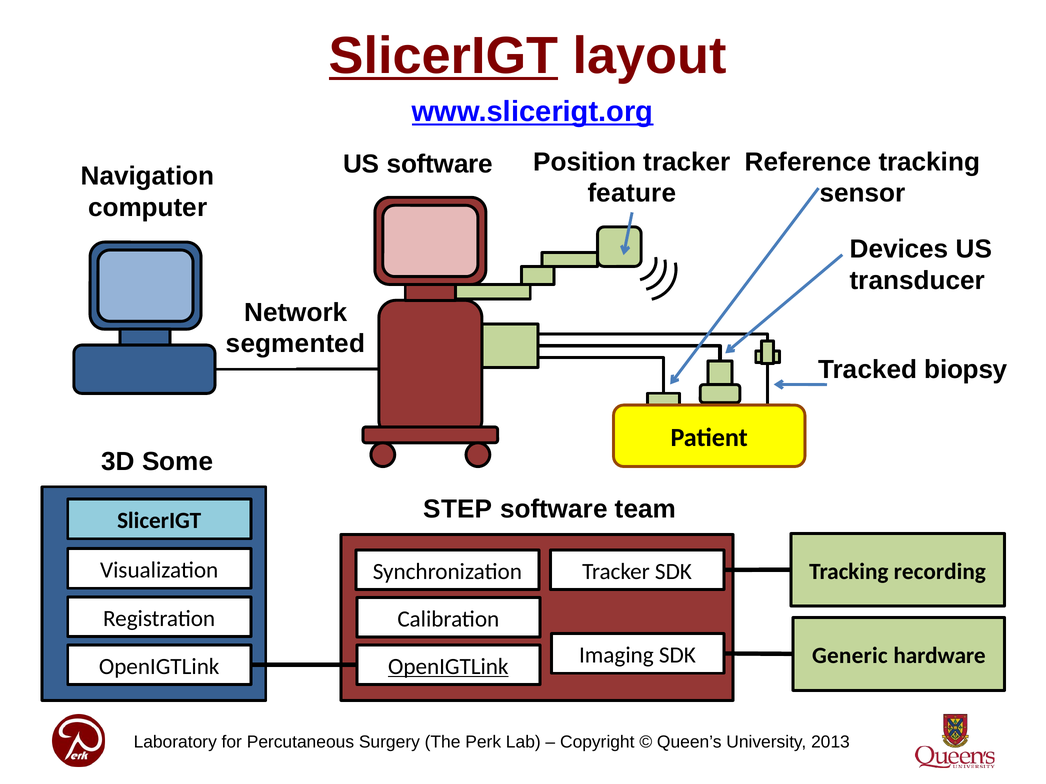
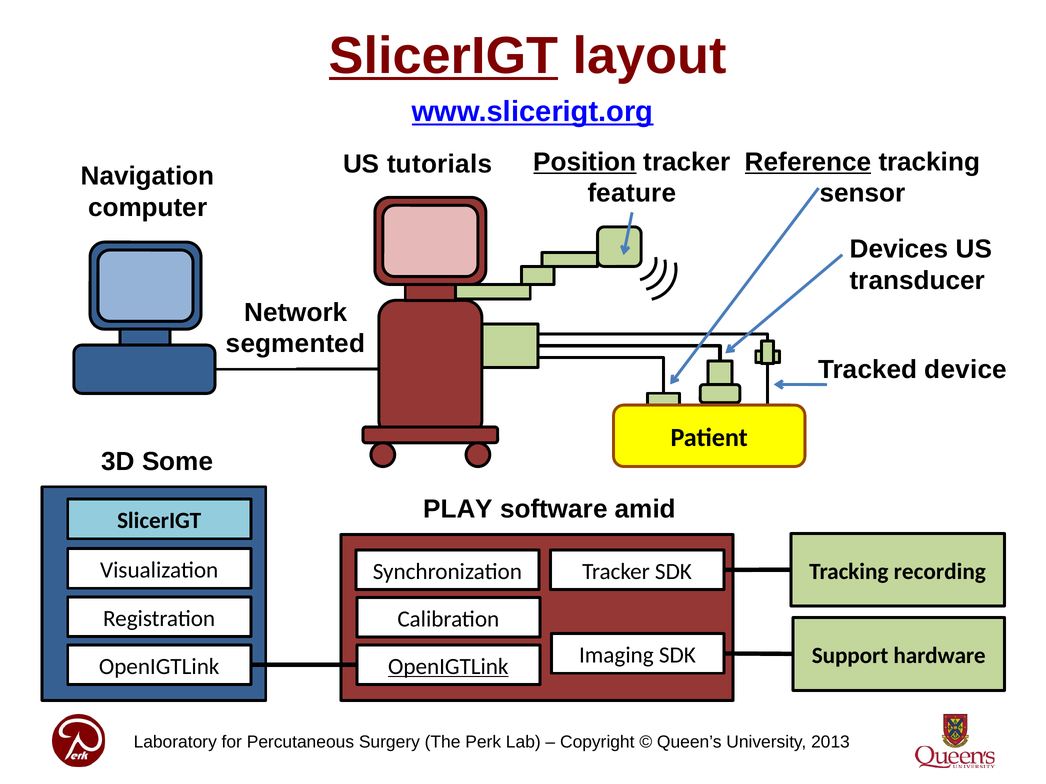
Position underline: none -> present (585, 162)
Reference underline: none -> present (808, 162)
US software: software -> tutorials (440, 164)
biopsy: biopsy -> device (966, 370)
STEP: STEP -> PLAY (458, 509)
team: team -> amid (645, 509)
Generic: Generic -> Support (850, 656)
